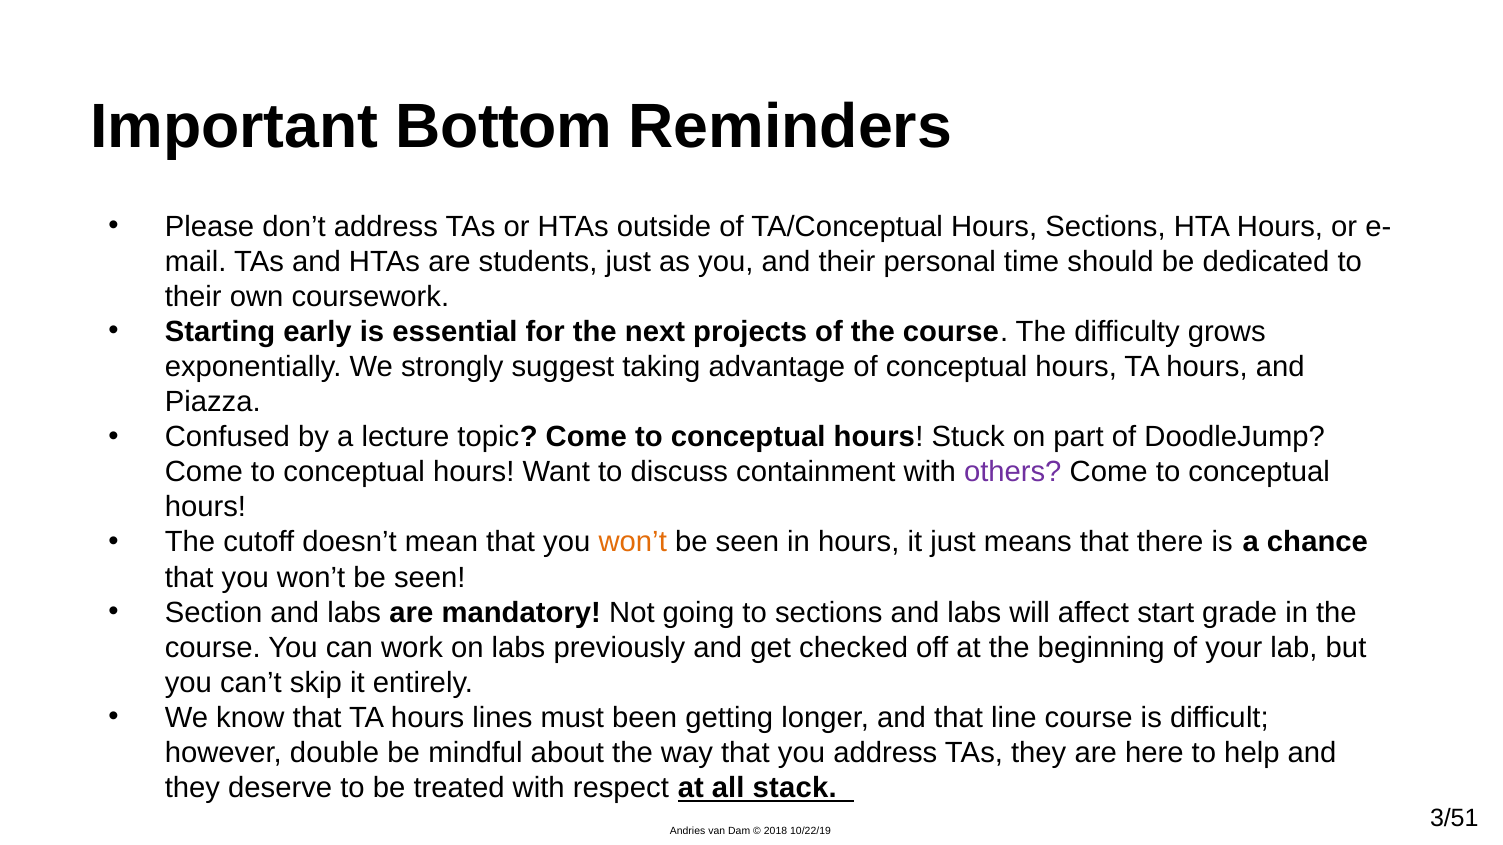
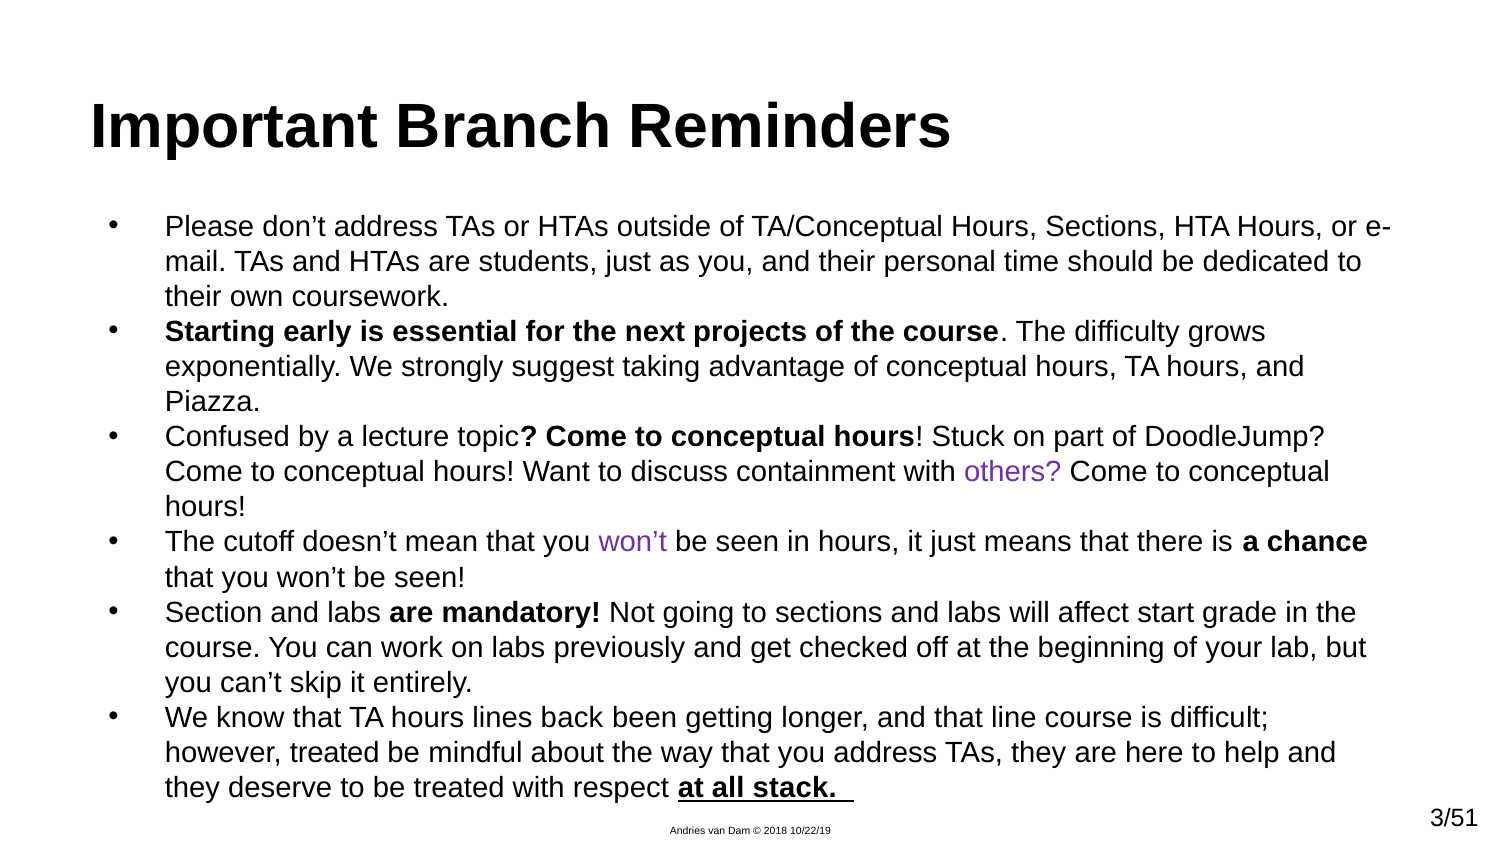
Bottom: Bottom -> Branch (504, 127)
won’t colour: orange -> purple (633, 543)
must: must -> back (572, 718)
however double: double -> treated (335, 753)
